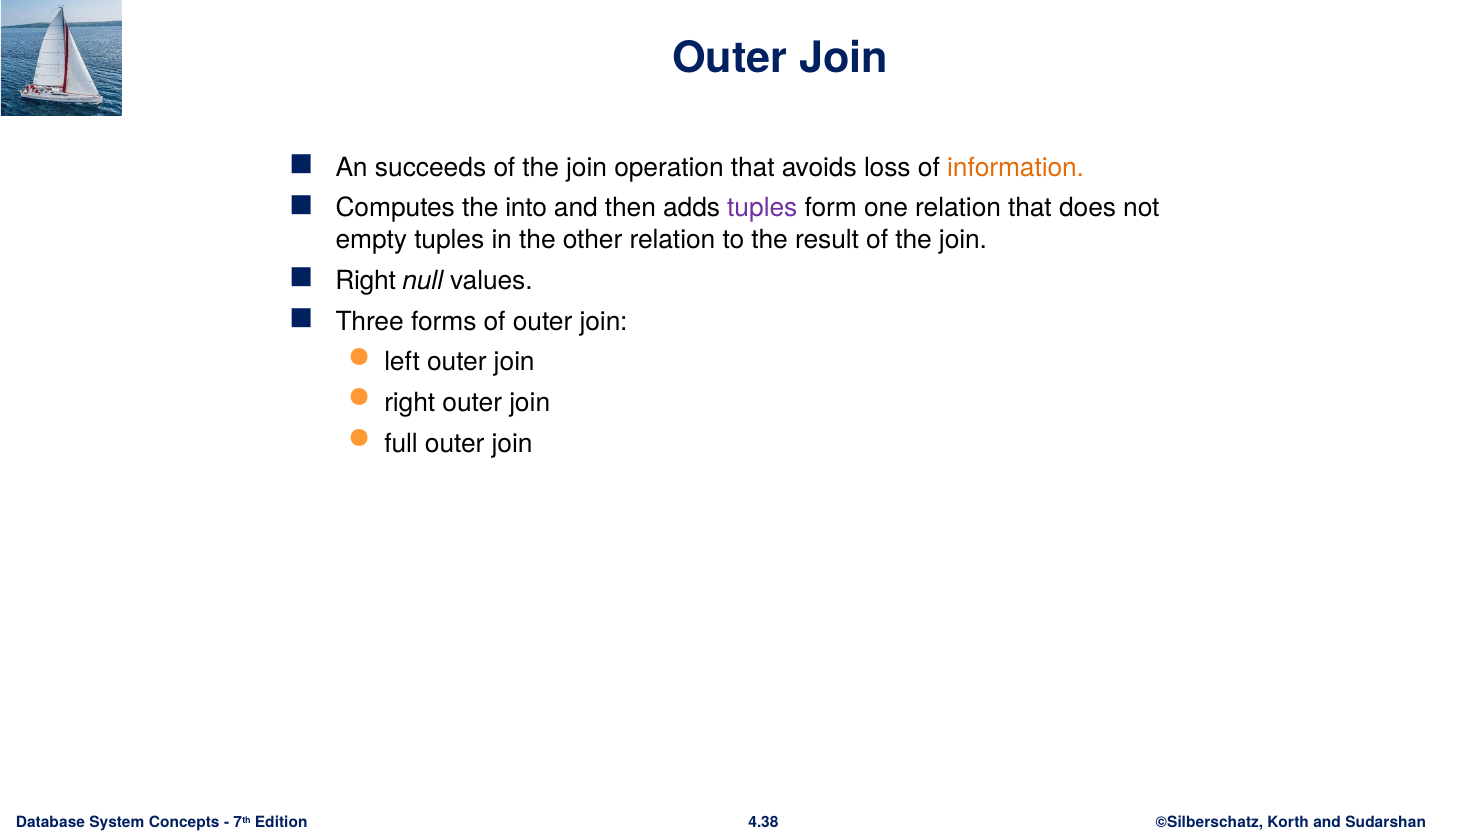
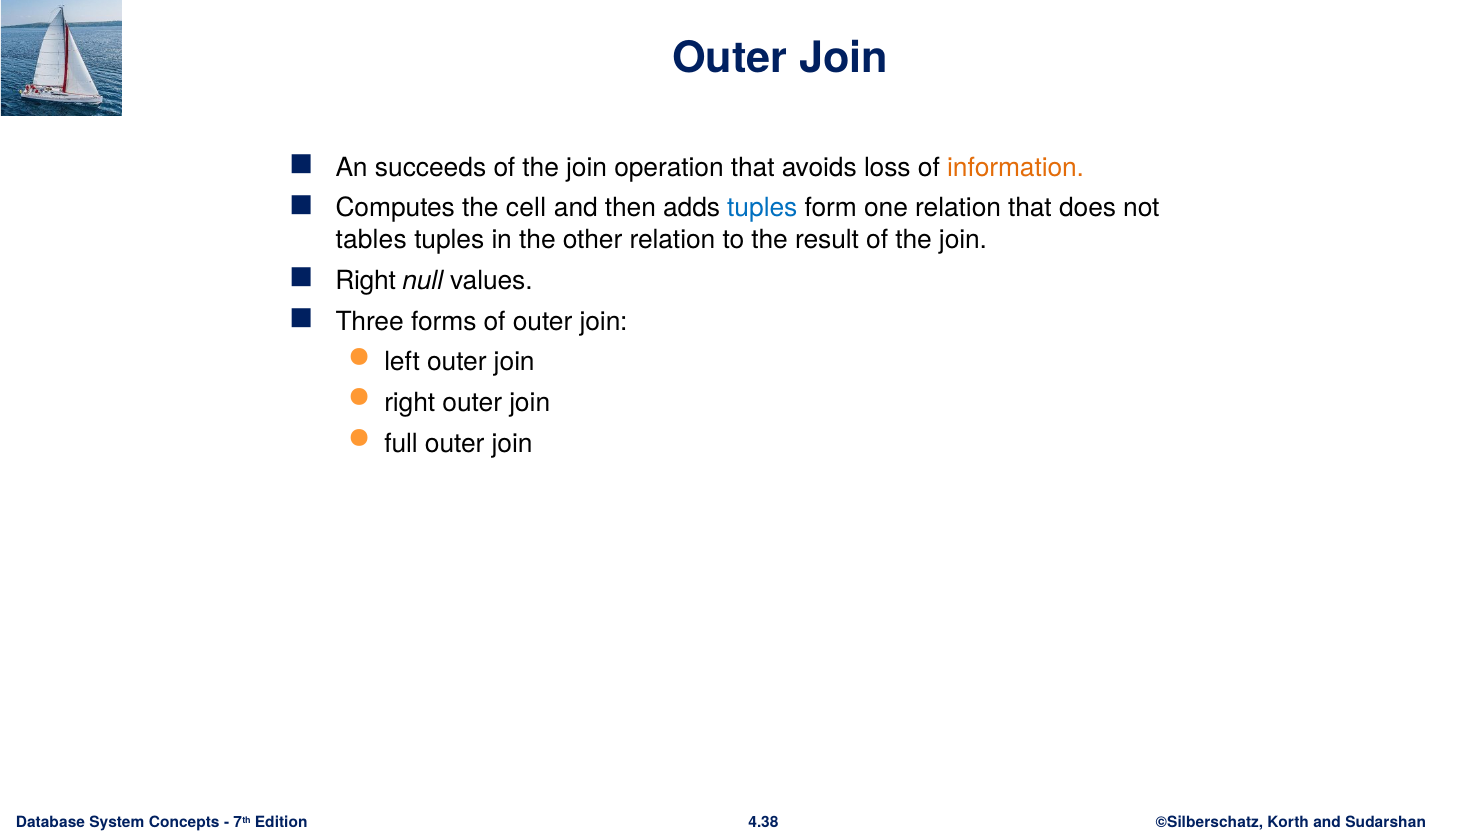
into: into -> cell (526, 208)
tuples colour: purple -> blue (762, 208)
empty: empty -> tables (371, 240)
